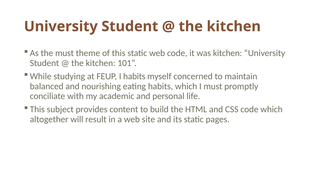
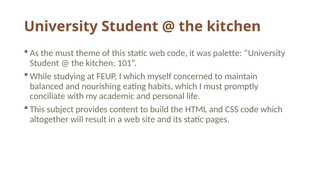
was kitchen: kitchen -> palette (228, 53)
I habits: habits -> which (134, 76)
